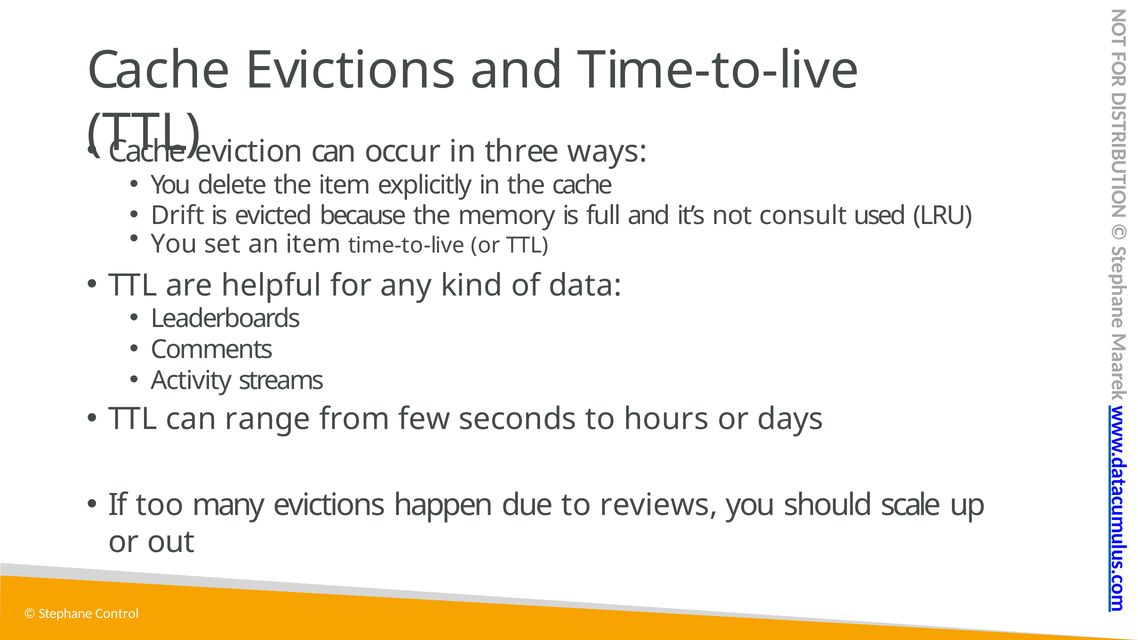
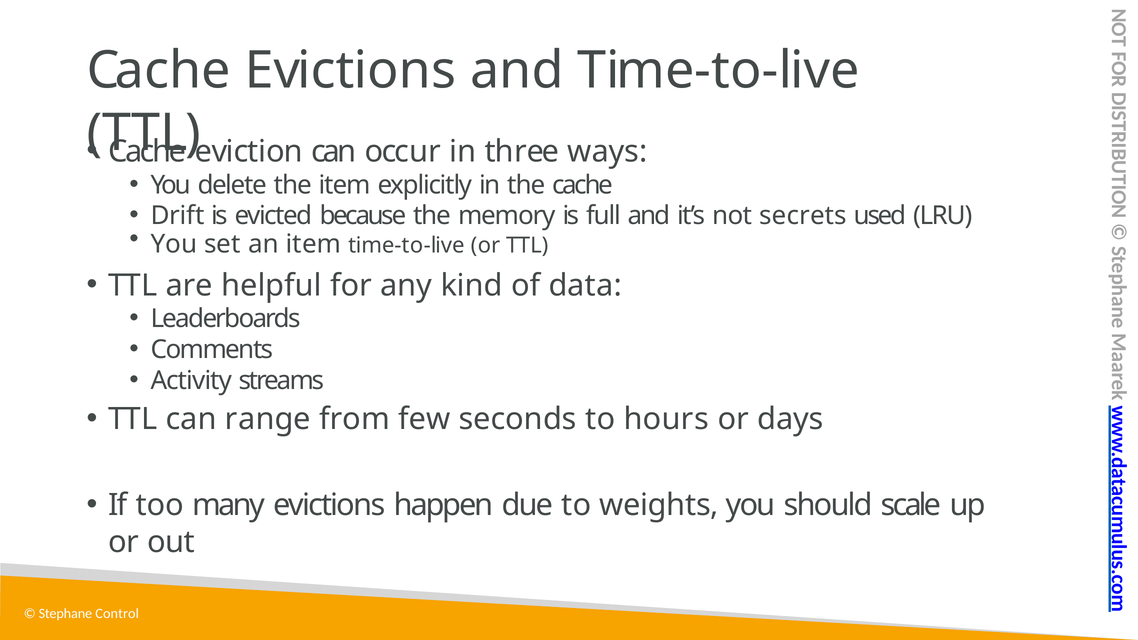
consult: consult -> secrets (803, 216)
reviews: reviews -> weights (659, 505)
